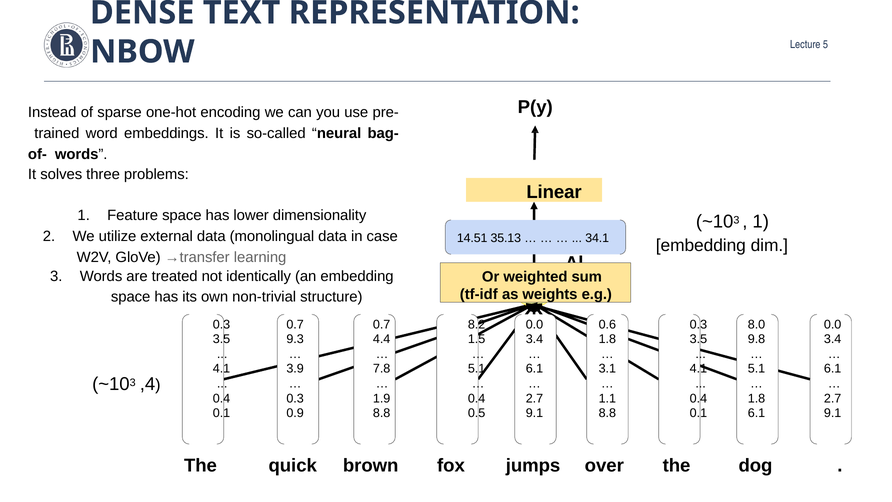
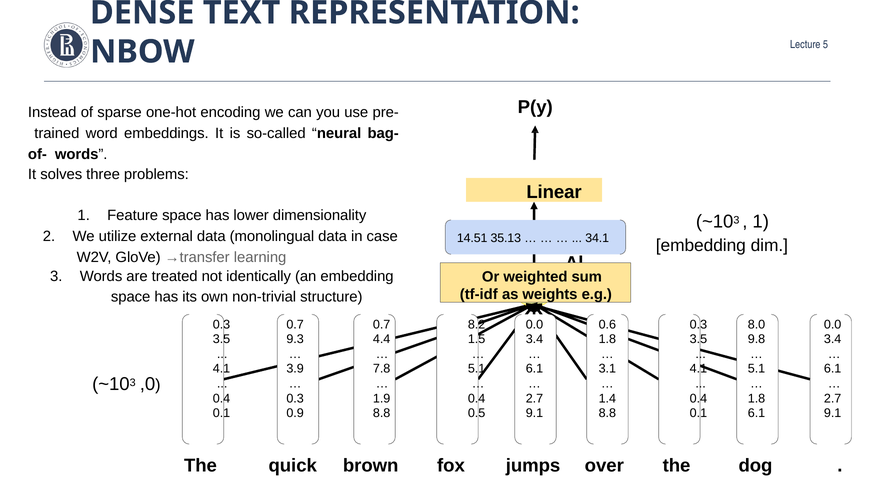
,4: ,4 -> ,0 (148, 384)
1.1: 1.1 -> 1.4 (607, 398)
